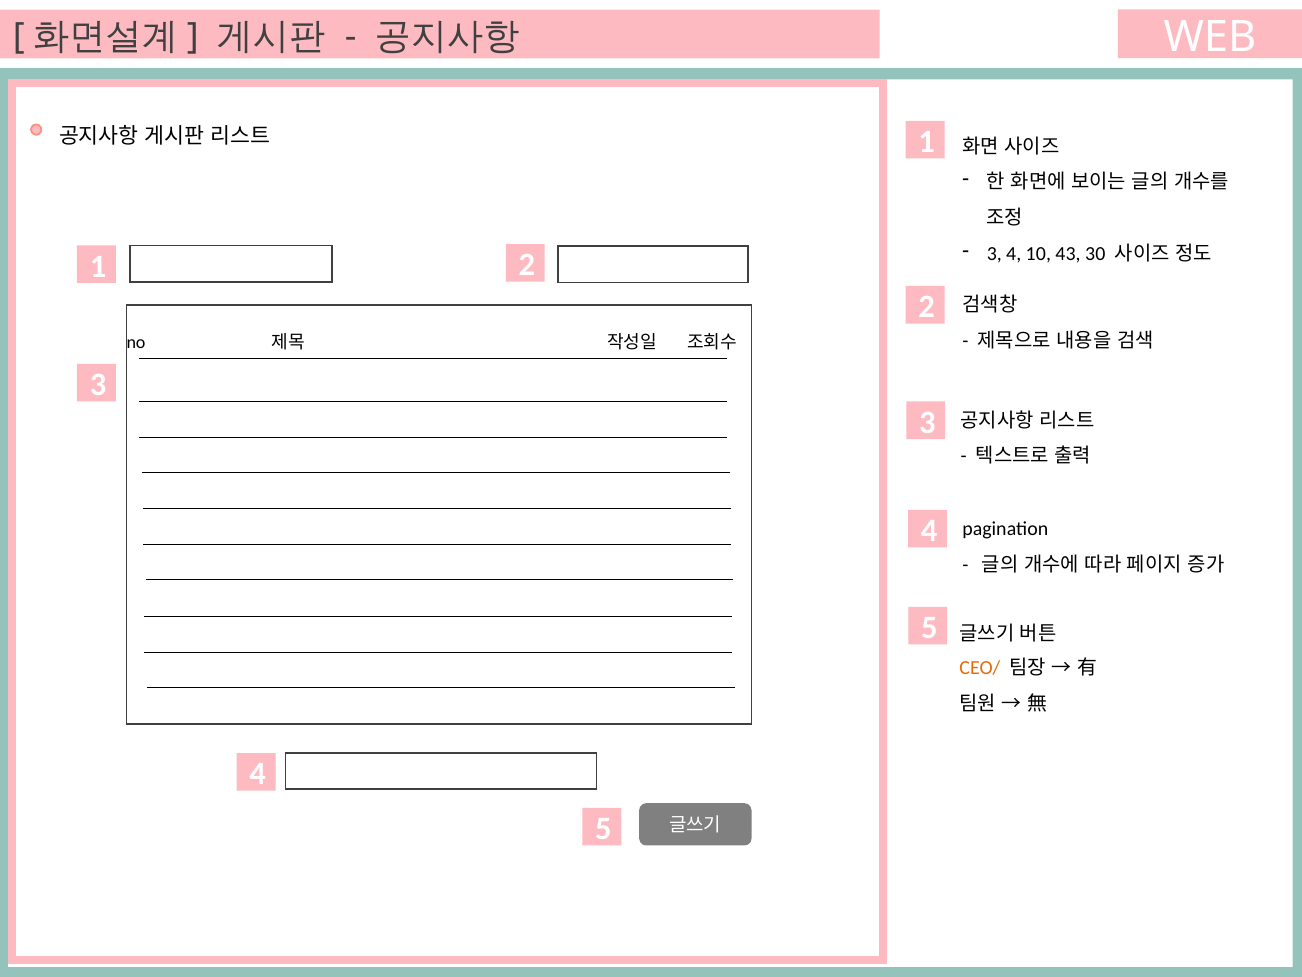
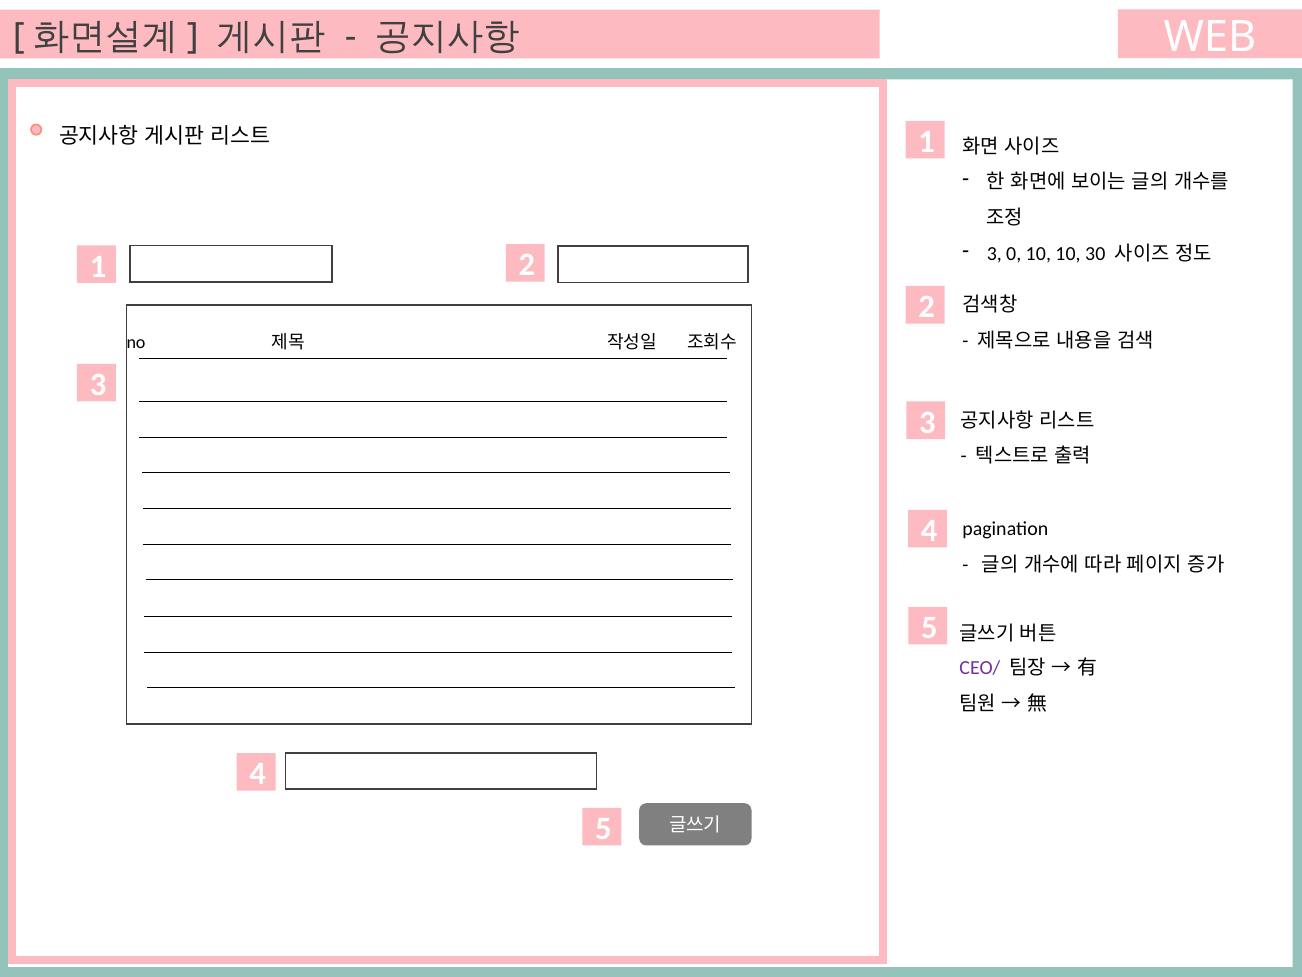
4: 4 -> 0 (1014, 254)
10 43: 43 -> 10 (1068, 254)
CEO/ colour: orange -> purple (980, 668)
